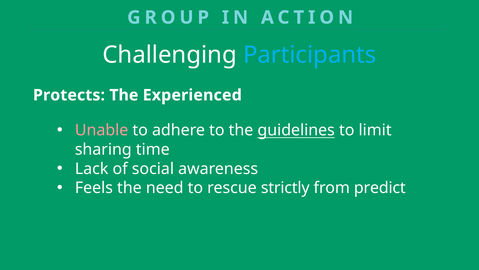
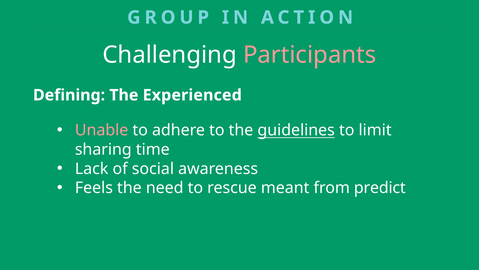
Participants colour: light blue -> pink (310, 55)
Protects: Protects -> Defining (69, 95)
strictly: strictly -> meant (285, 188)
